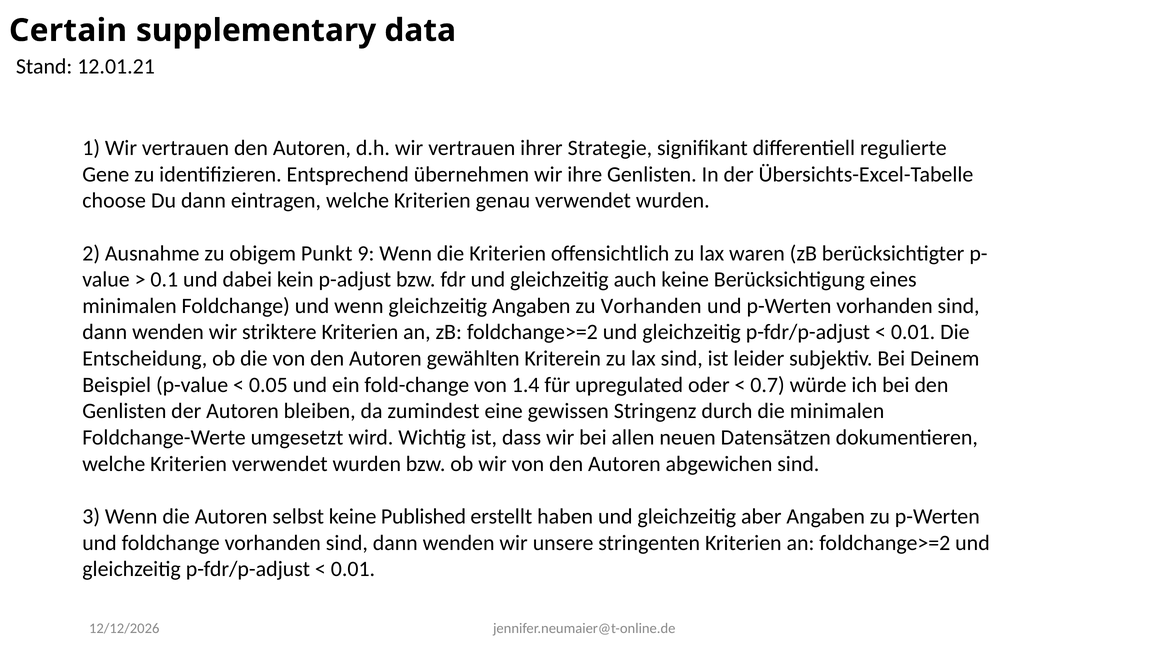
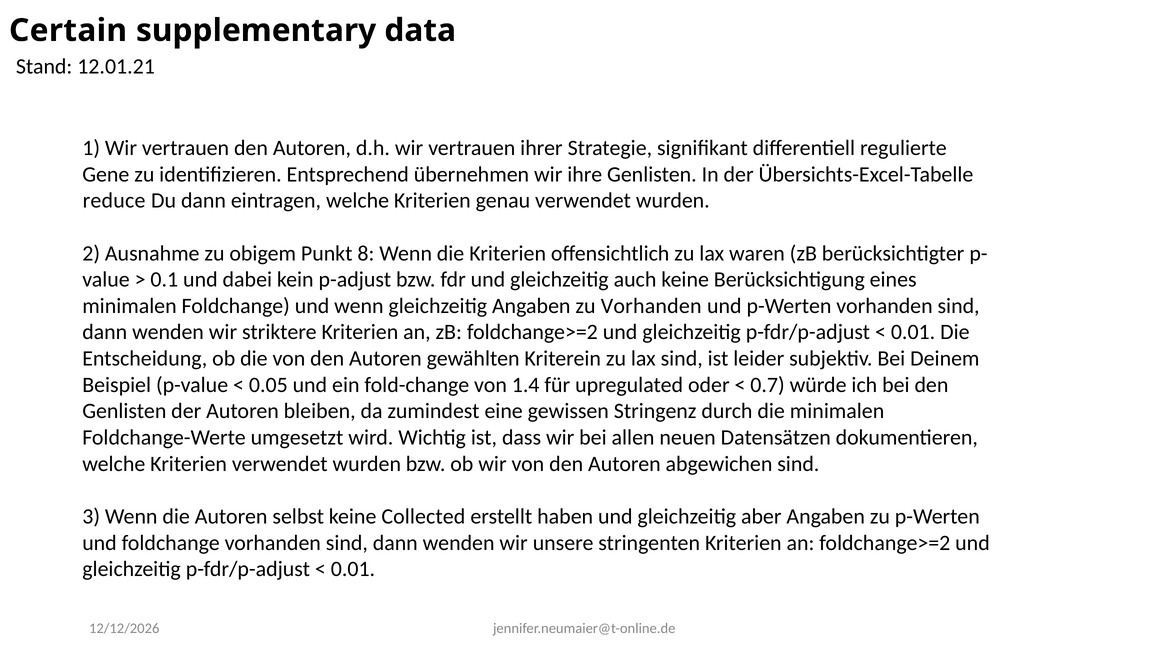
choose: choose -> reduce (114, 201)
9: 9 -> 8 (366, 253)
Published: Published -> Collected (423, 516)
